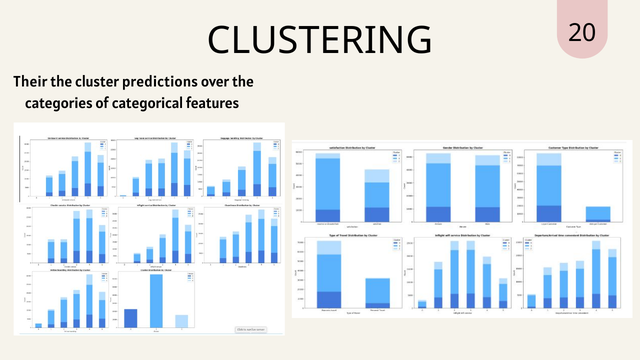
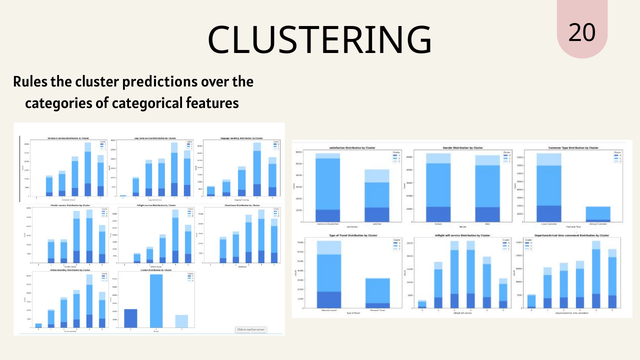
Their: Their -> Rules (30, 82)
